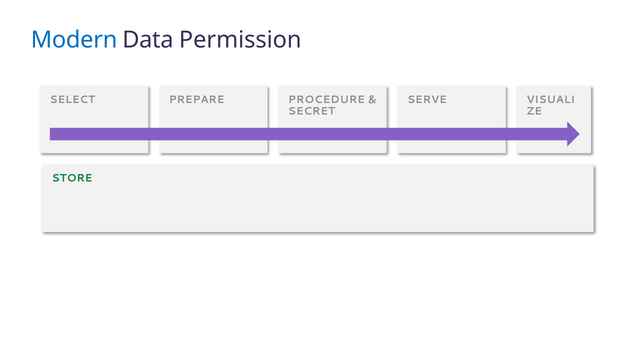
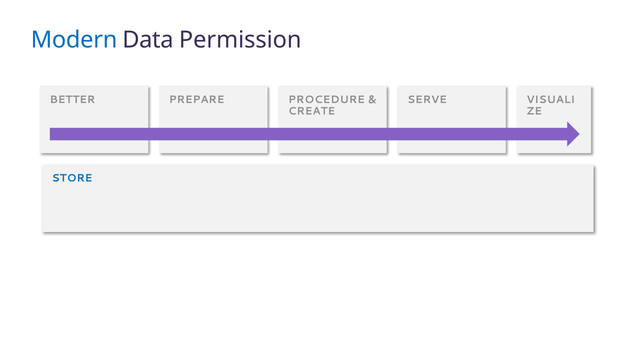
SELECT: SELECT -> BETTER (72, 99)
SECRET: SECRET -> CREATE (312, 111)
STORE colour: green -> blue (72, 178)
